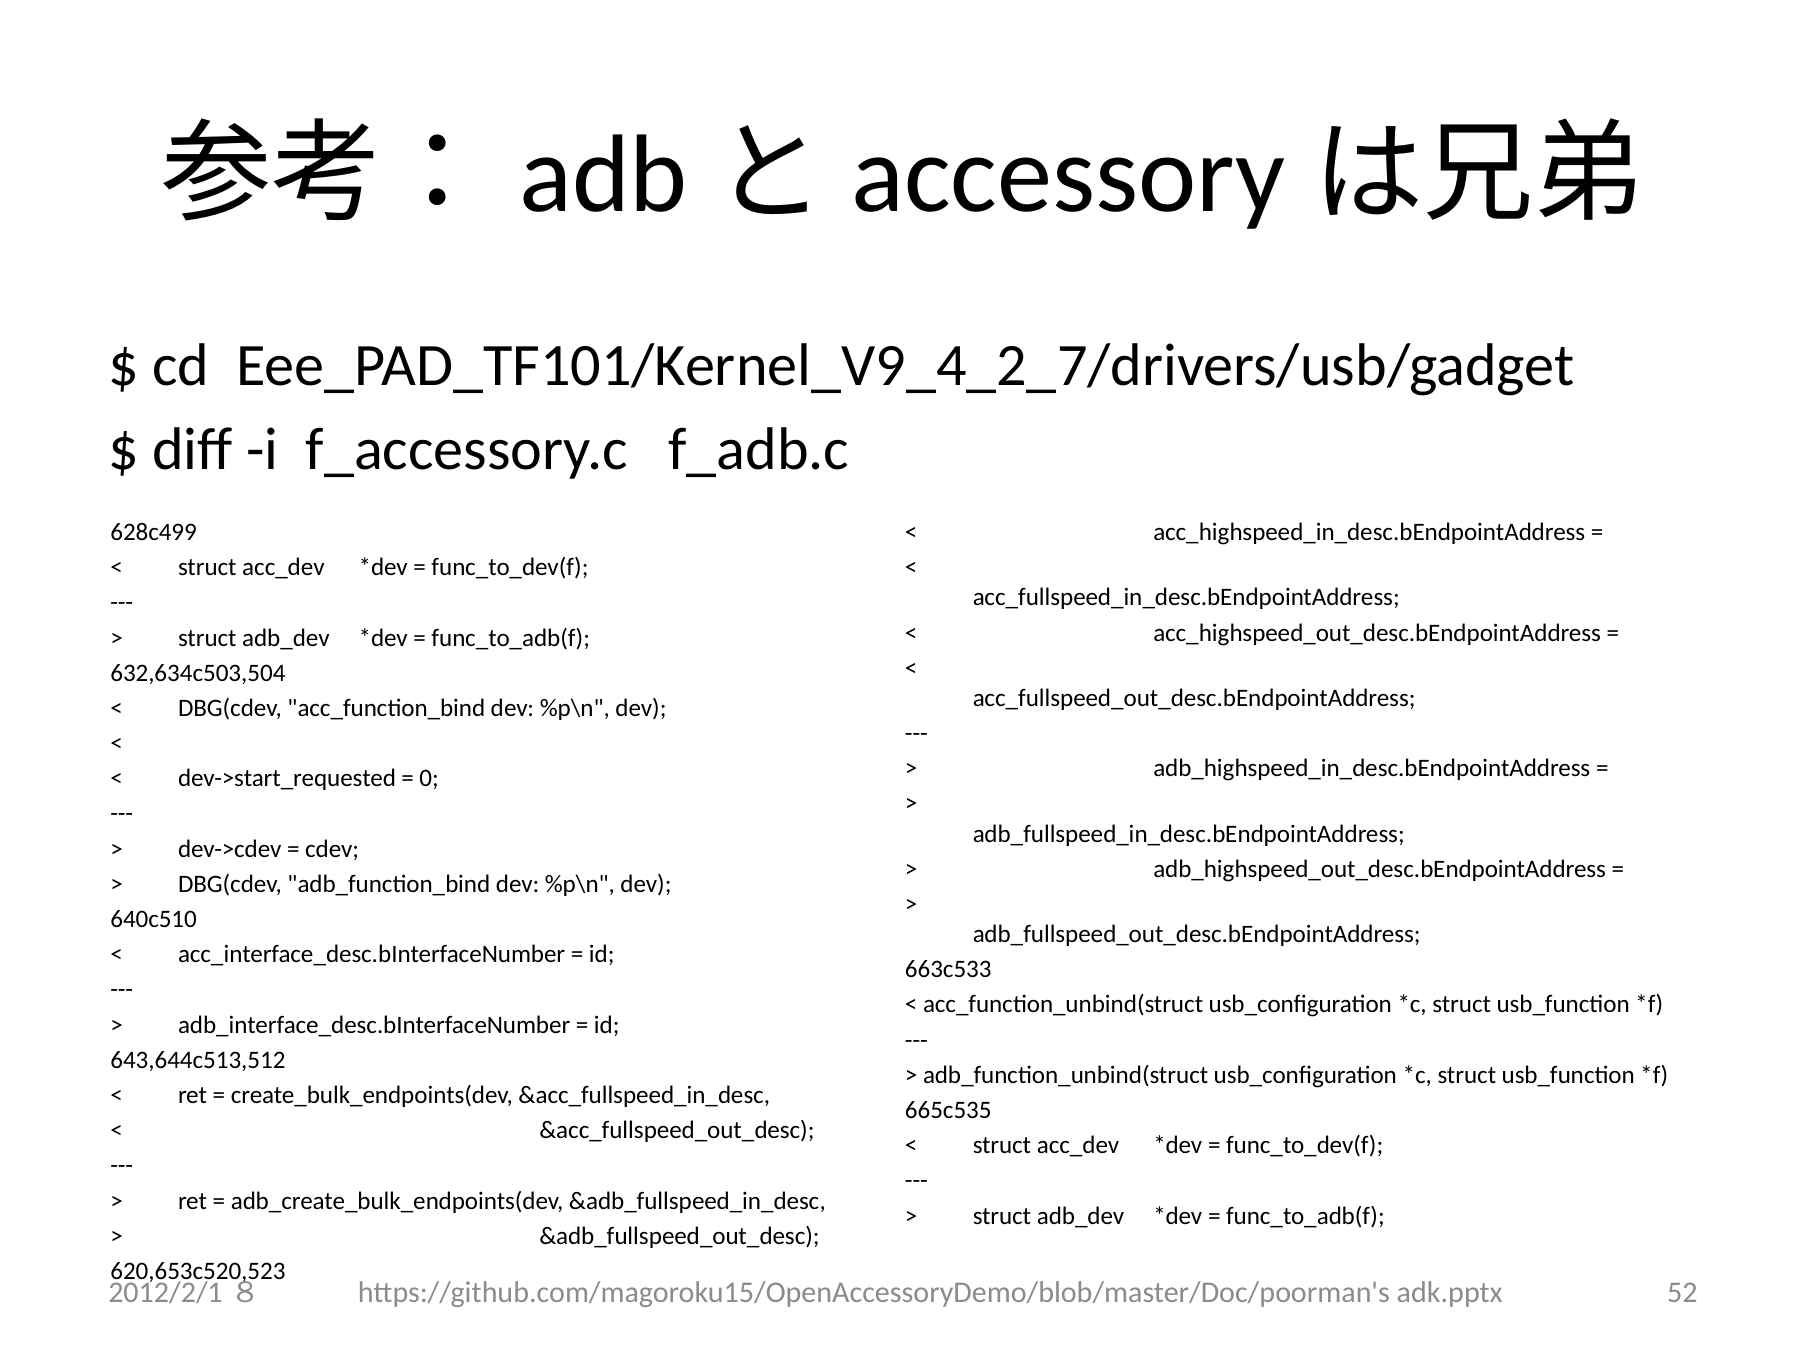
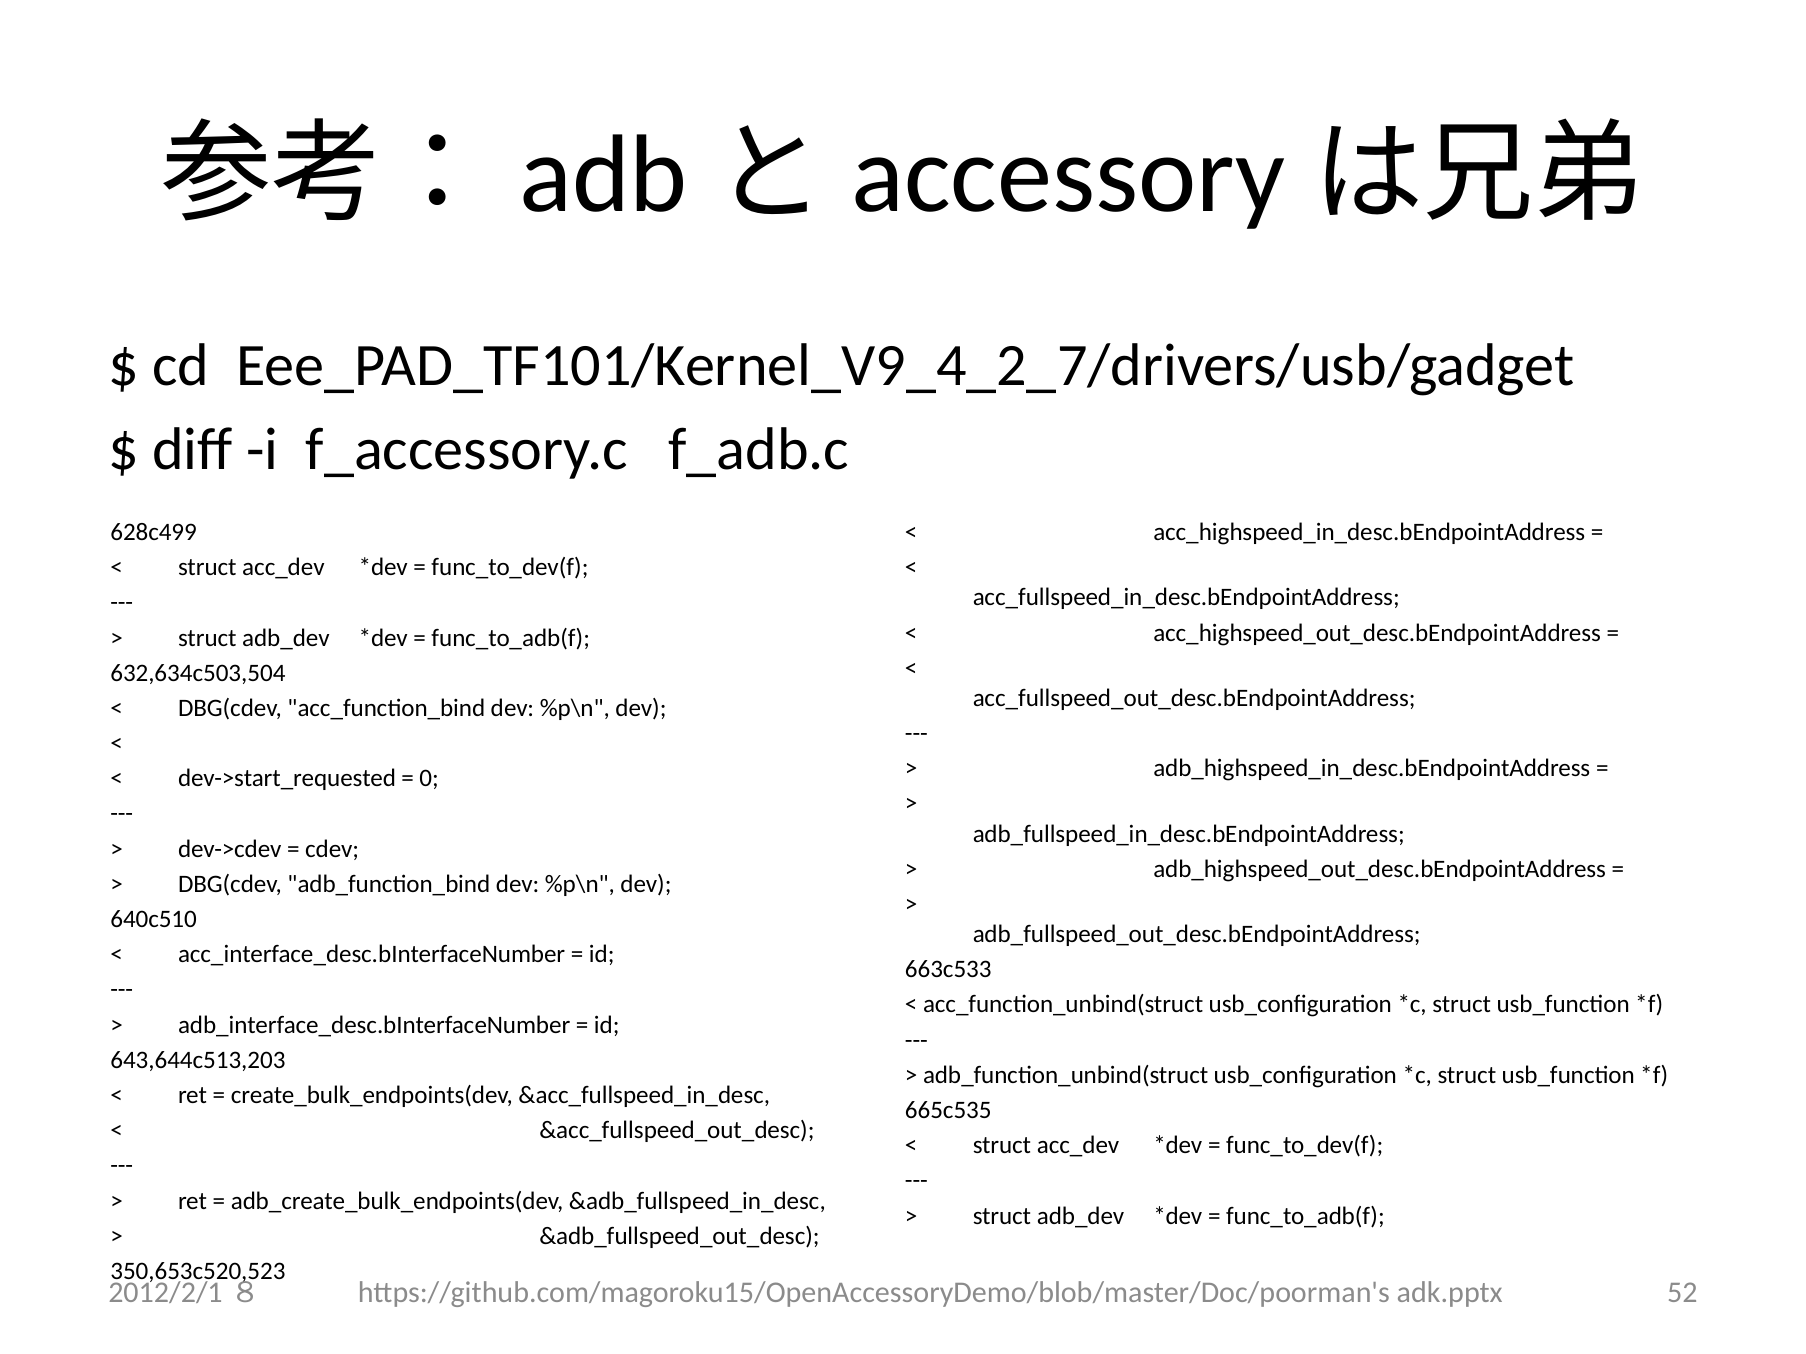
643,644c513,512: 643,644c513,512 -> 643,644c513,203 (198, 1060)
620,653c520,523: 620,653c520,523 -> 350,653c520,523 (198, 1272)
